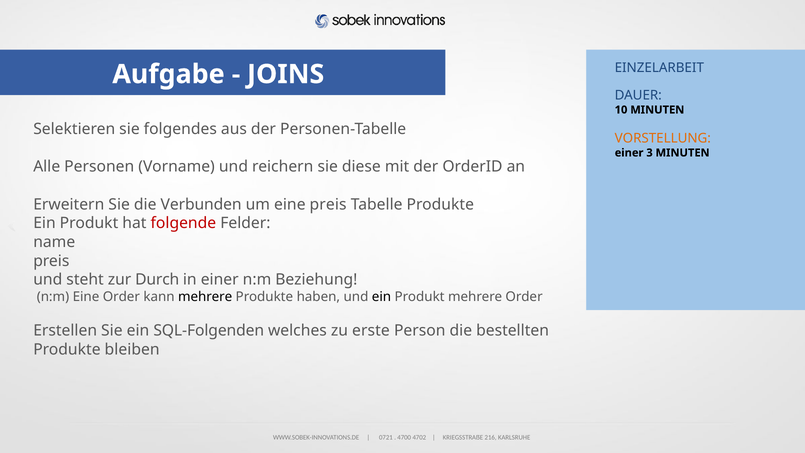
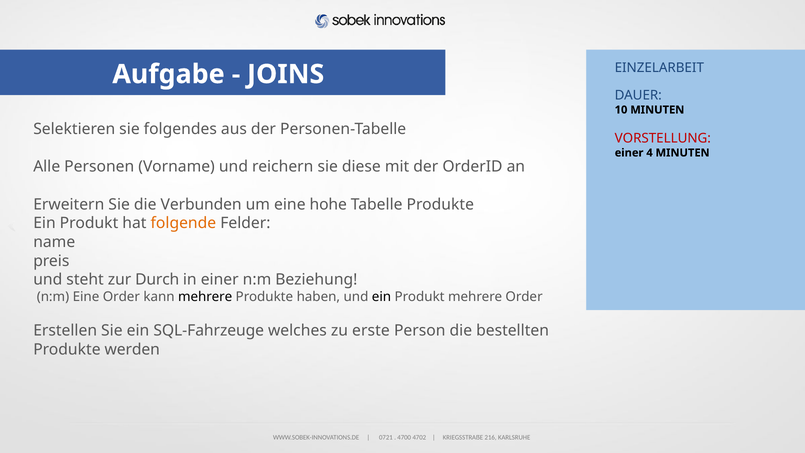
VORSTELLUNG colour: orange -> red (663, 138)
3: 3 -> 4 (650, 153)
eine preis: preis -> hohe (328, 204)
folgende colour: red -> orange (183, 223)
SQL-Folgenden: SQL-Folgenden -> SQL-Fahrzeuge (209, 331)
bleiben: bleiben -> werden (132, 349)
